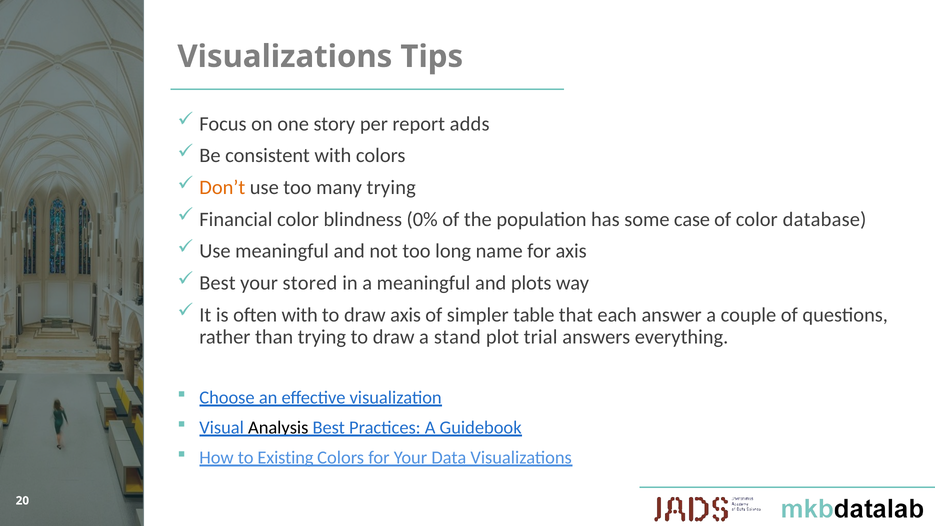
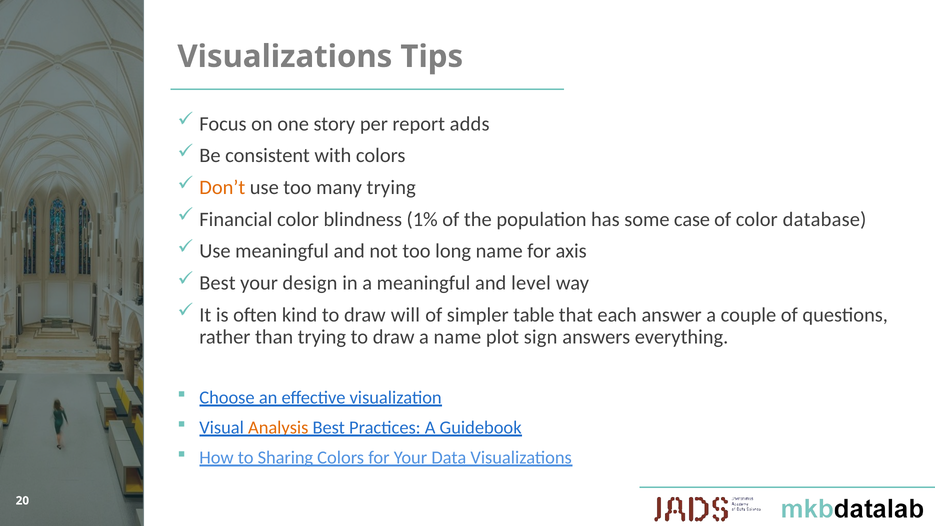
0%: 0% -> 1% (422, 219)
stored: stored -> design (310, 283)
plots: plots -> level (531, 283)
often with: with -> kind (300, 315)
draw axis: axis -> will (405, 315)
a stand: stand -> name (457, 337)
trial: trial -> sign (541, 337)
Analysis colour: black -> orange (278, 428)
Existing: Existing -> Sharing (285, 457)
